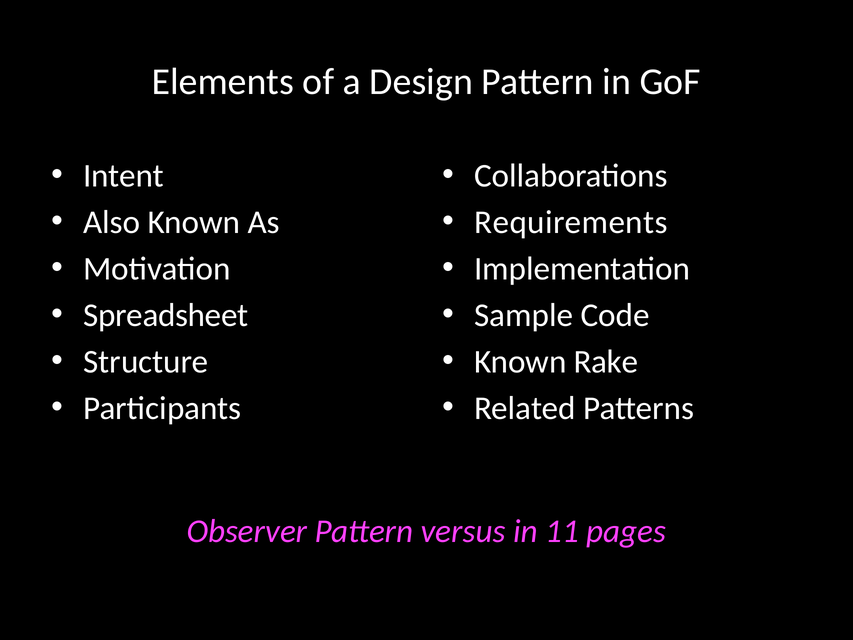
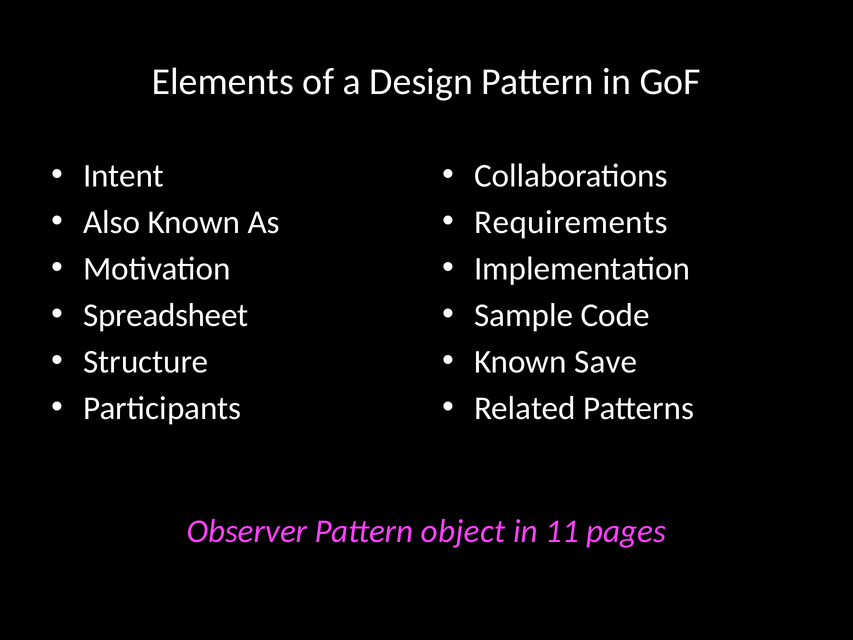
Rake: Rake -> Save (606, 362)
versus: versus -> object (463, 531)
